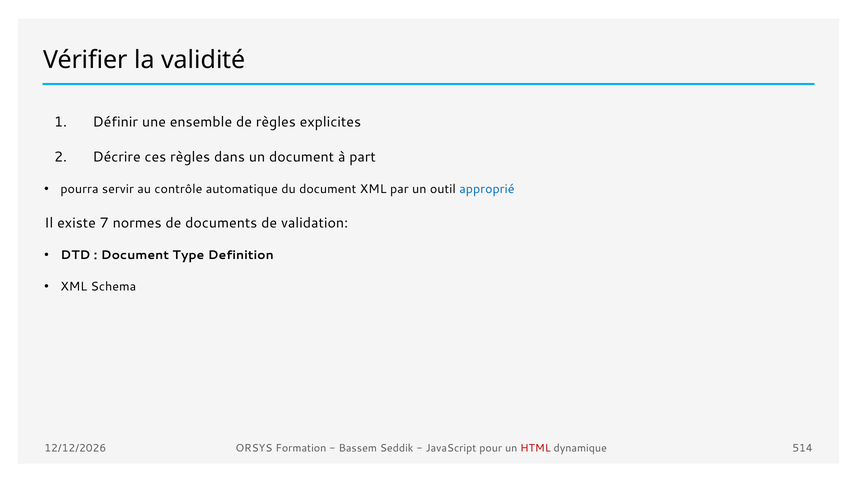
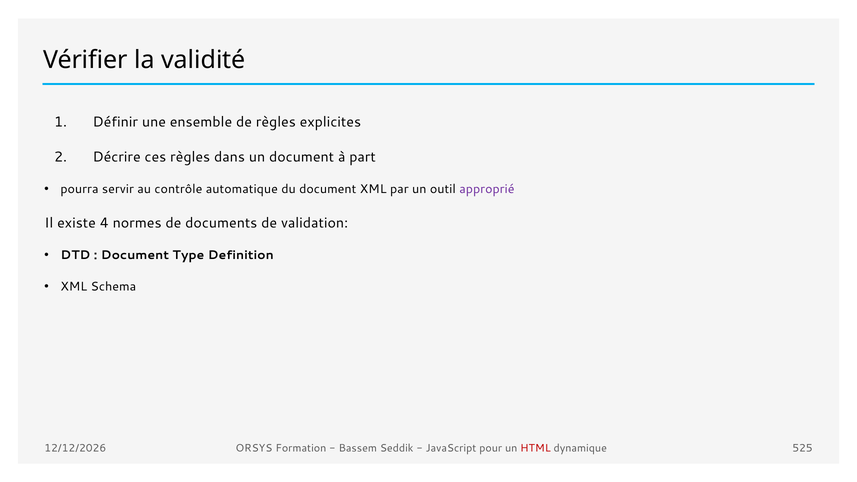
approprié colour: blue -> purple (487, 189)
7: 7 -> 4 (104, 223)
514: 514 -> 525 (802, 449)
